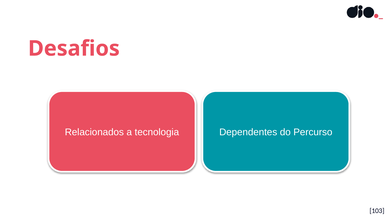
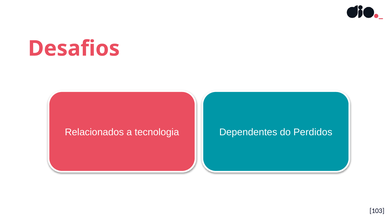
Percurso: Percurso -> Perdidos (313, 132)
